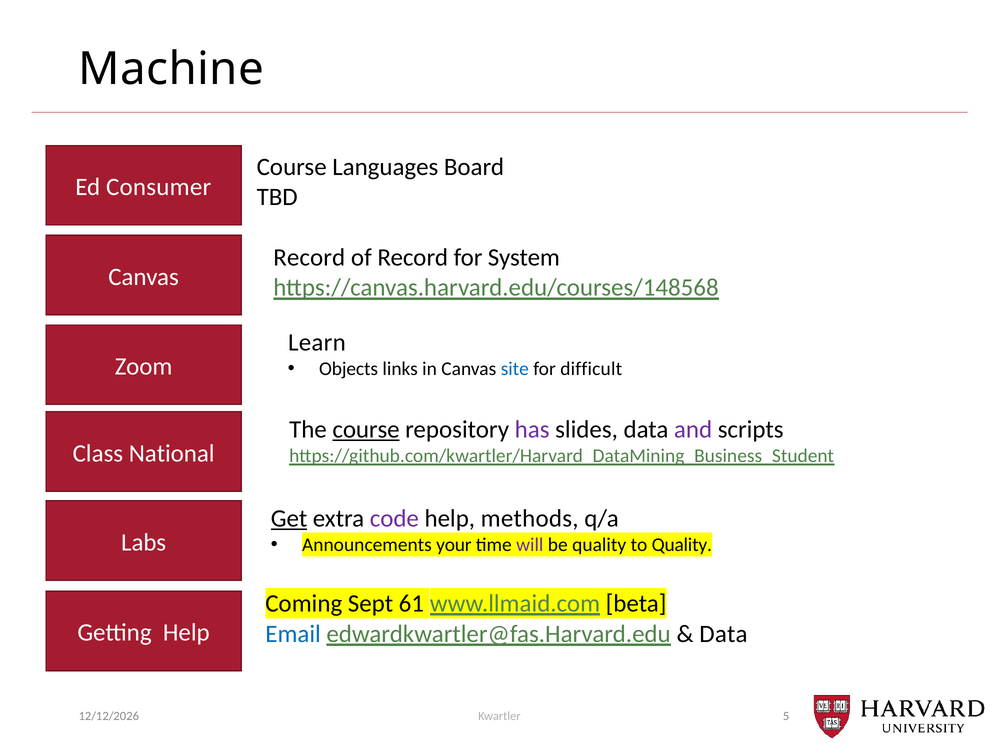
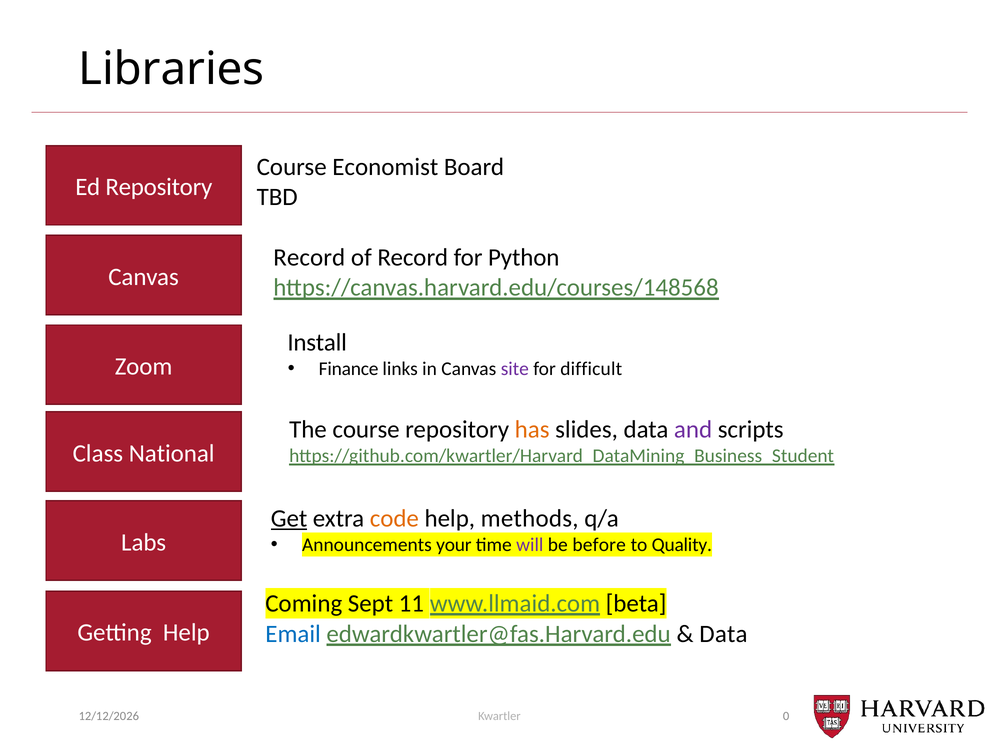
Machine: Machine -> Libraries (171, 69)
Languages: Languages -> Economist (385, 167)
Ed Consumer: Consumer -> Repository (159, 187)
System: System -> Python (524, 257)
Learn: Learn -> Install (317, 342)
Objects: Objects -> Finance (349, 368)
site colour: blue -> purple (515, 368)
course underline: present -> none (366, 429)
has colour: purple -> orange (532, 429)
code colour: purple -> orange (394, 518)
be quality: quality -> before (599, 544)
61: 61 -> 11 (411, 603)
5: 5 -> 0 (786, 715)
